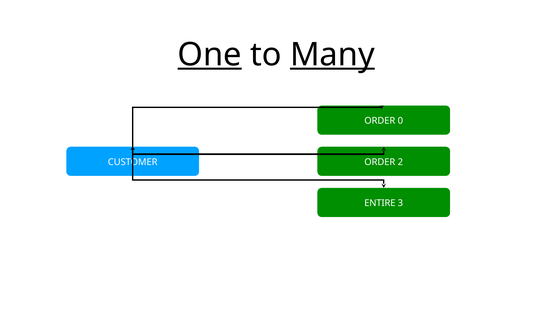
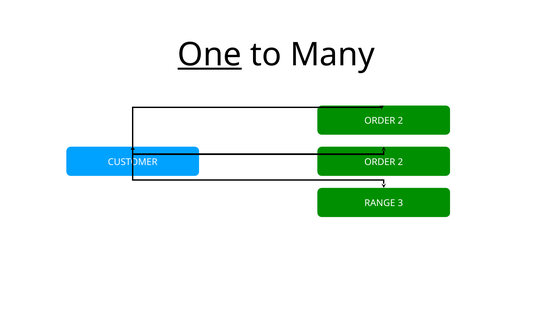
Many underline: present -> none (332, 55)
0: 0 -> 2 (400, 121)
ENTIRE: ENTIRE -> RANGE (380, 203)
